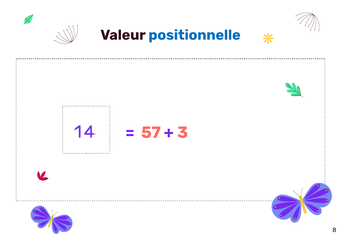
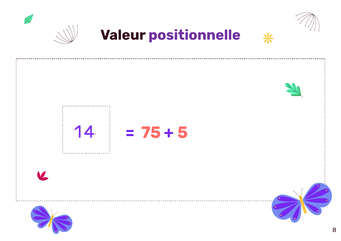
positionnelle colour: blue -> purple (195, 35)
57: 57 -> 75 (151, 133)
3: 3 -> 5 (183, 133)
